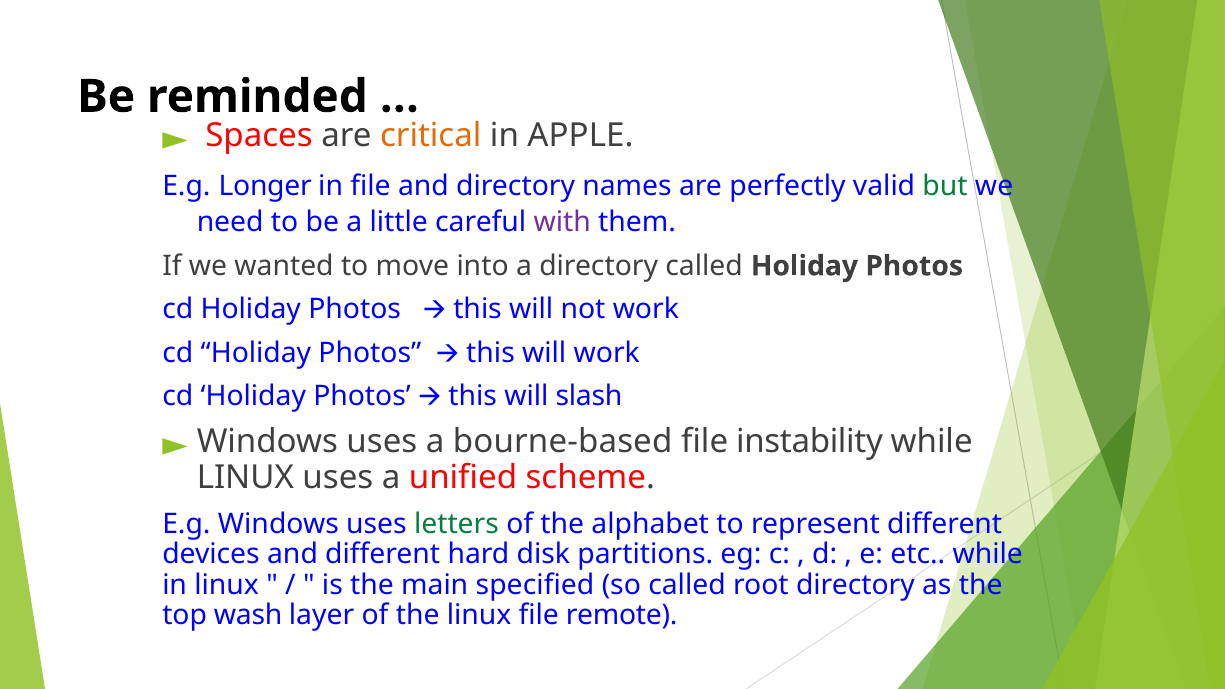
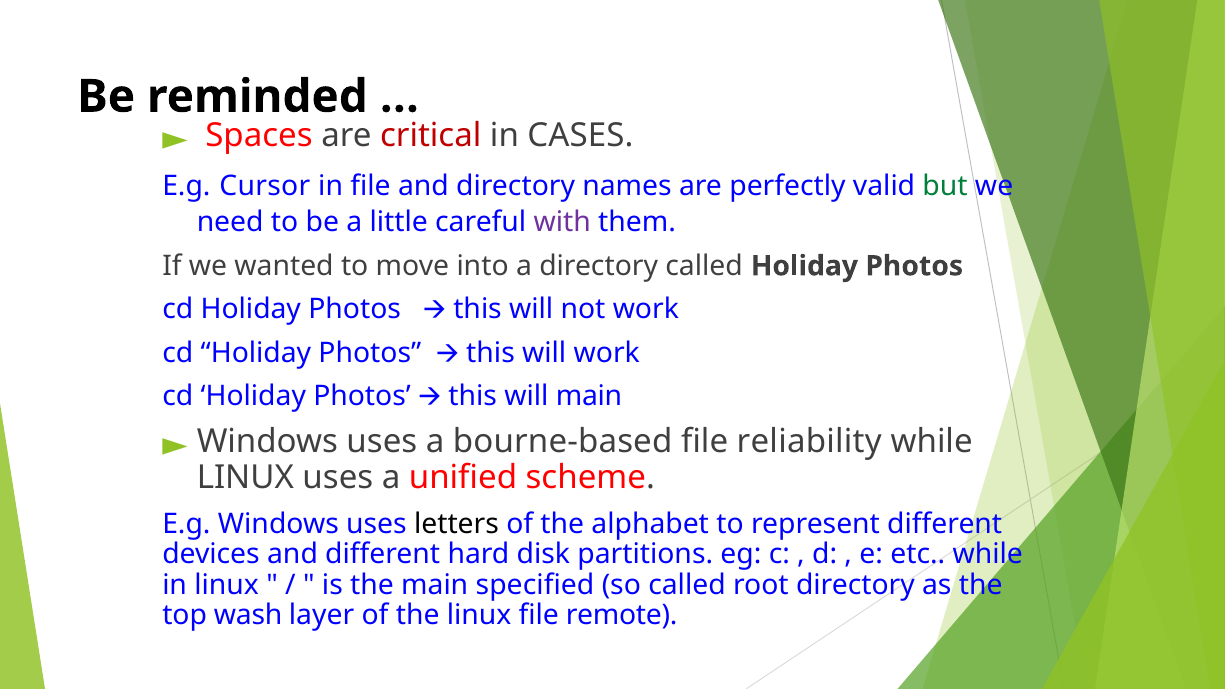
critical colour: orange -> red (431, 136)
APPLE: APPLE -> CASES (580, 136)
Longer: Longer -> Cursor (265, 186)
will slash: slash -> main (589, 396)
instability: instability -> reliability (809, 442)
letters colour: green -> black (456, 524)
